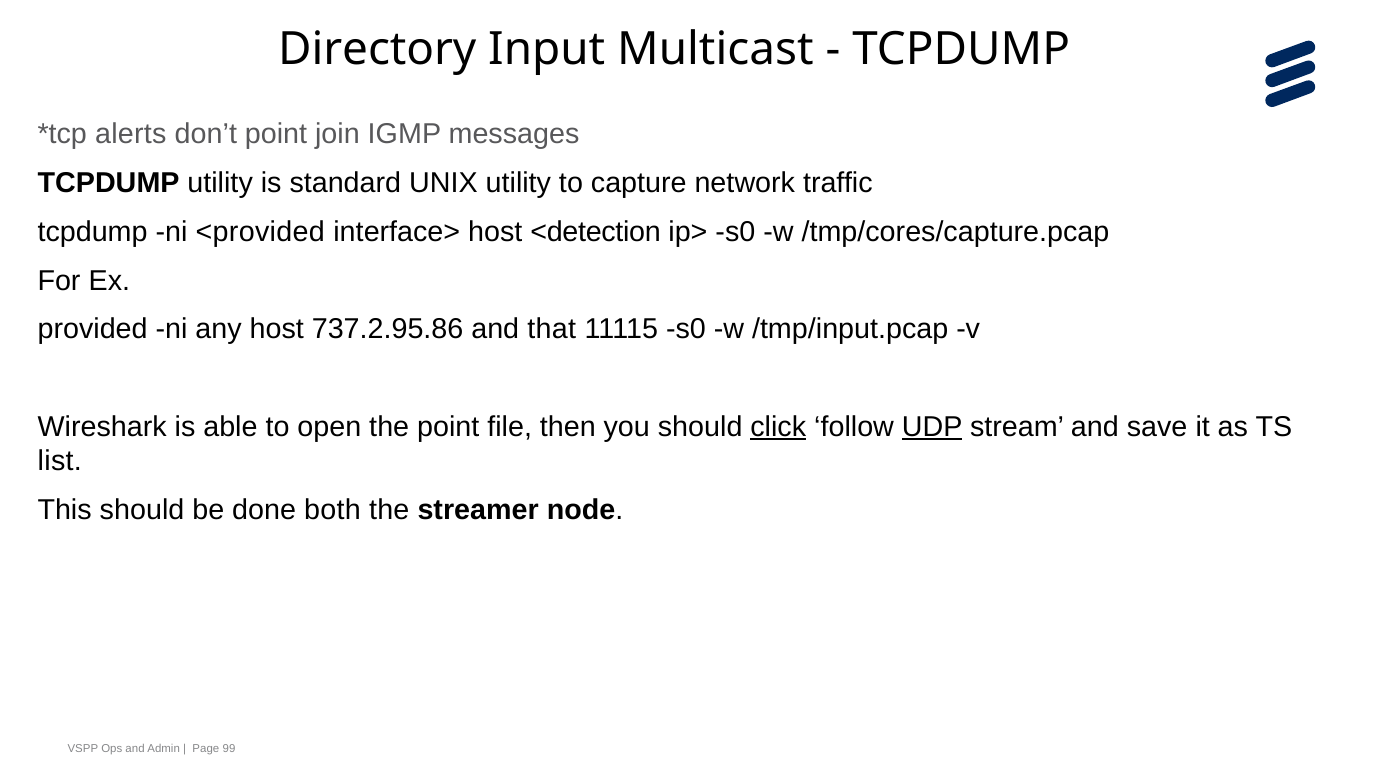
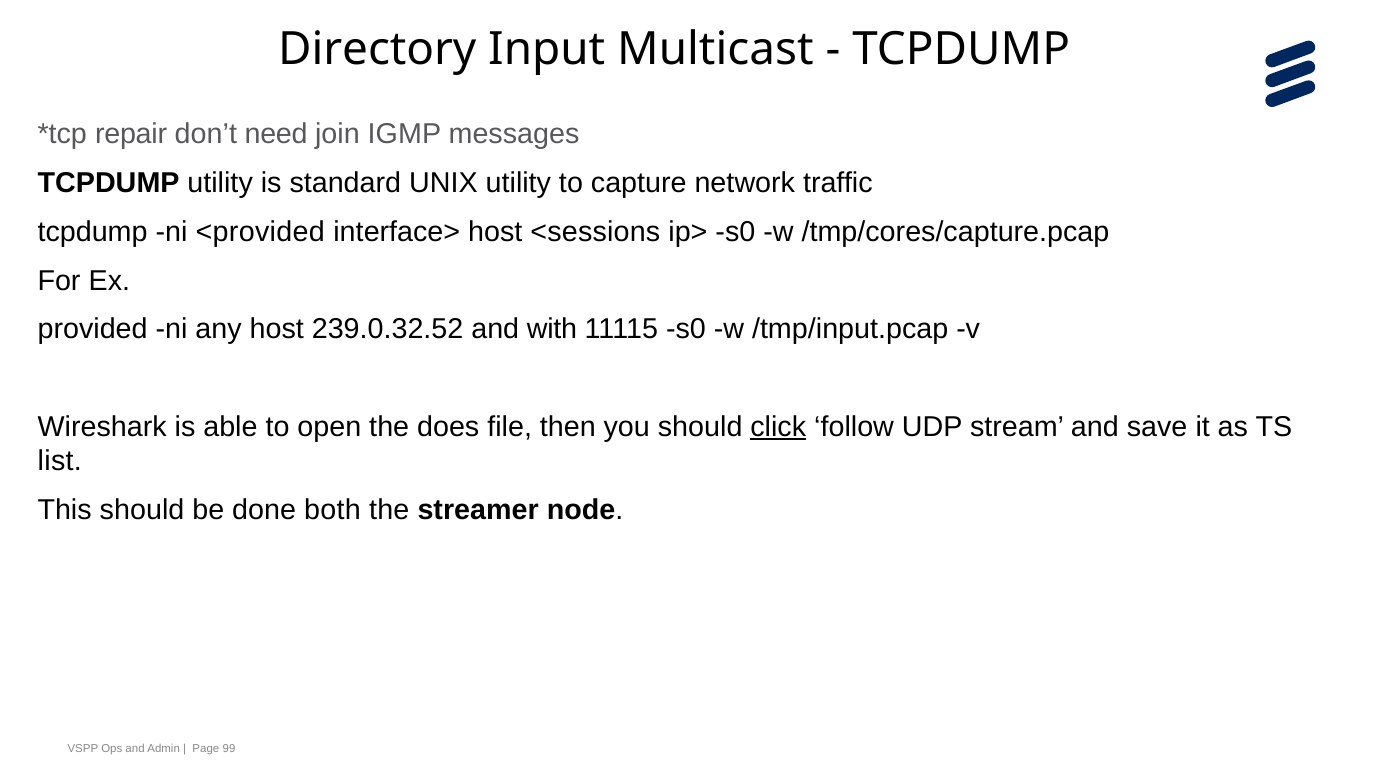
alerts: alerts -> repair (131, 134)
don’t point: point -> need (276, 134)
<detection: <detection -> <sessions (595, 232)
737.2.95.86: 737.2.95.86 -> 239.0.32.52 (388, 329)
that: that -> with (552, 329)
the point: point -> does (448, 427)
UDP underline: present -> none (932, 427)
